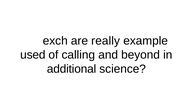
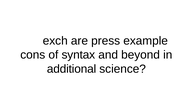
really: really -> press (106, 41)
used: used -> cons (33, 55)
calling: calling -> syntax (78, 55)
